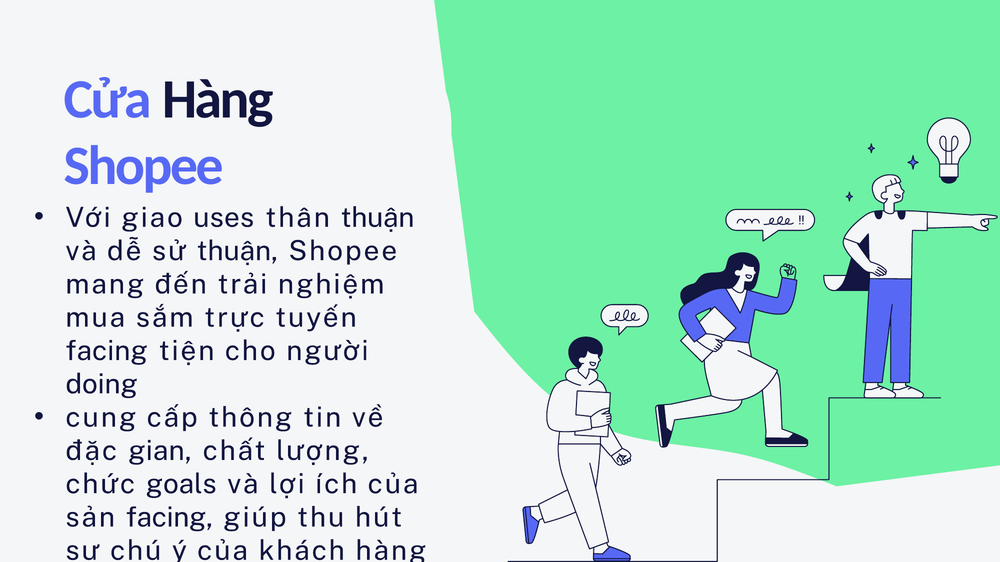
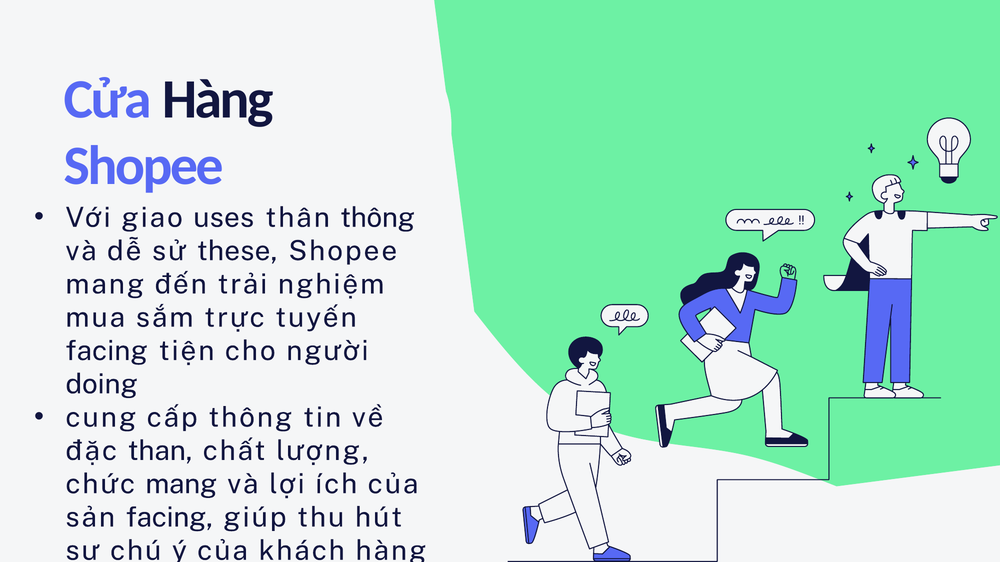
thân thuận: thuận -> thông (378, 218)
sử thuận: thuận -> these (237, 251)
gian: gian -> than (160, 451)
goals: goals -> mang (181, 484)
